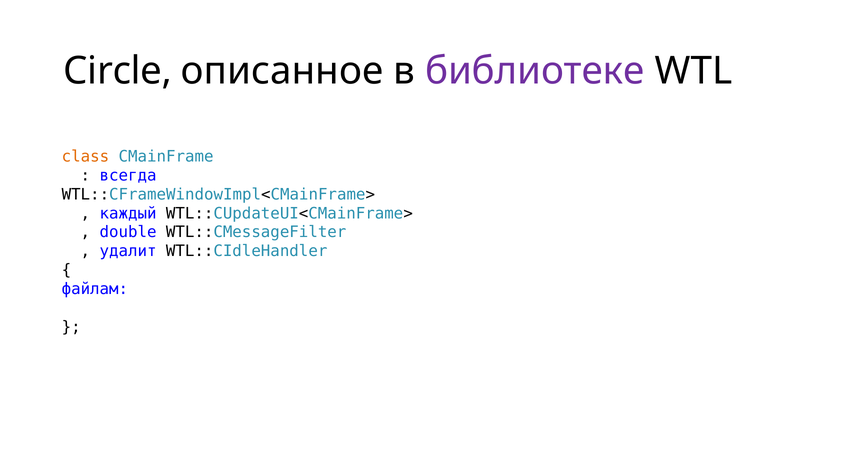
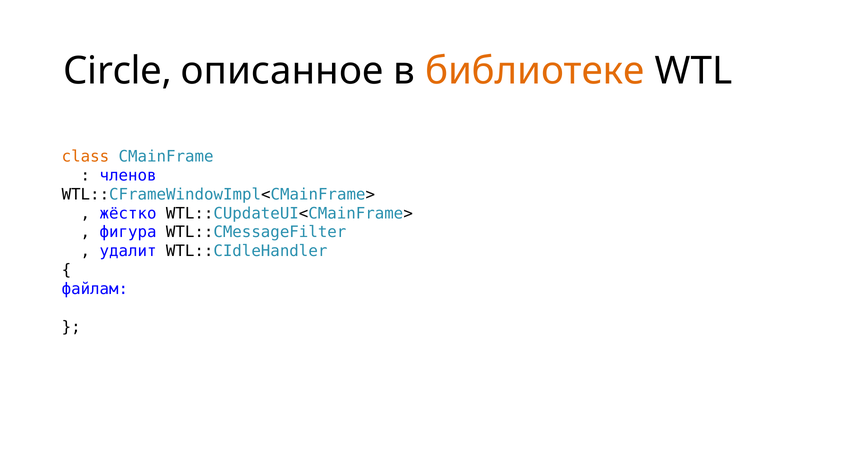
библиотеке colour: purple -> orange (535, 71)
всегда: всегда -> членов (128, 175)
каждый: каждый -> жёстко (128, 213)
double: double -> фигура (128, 232)
